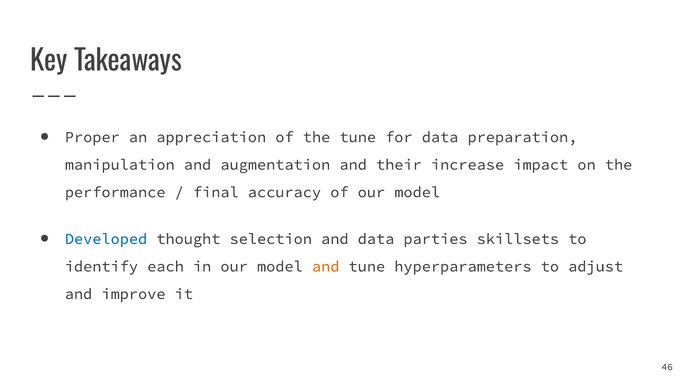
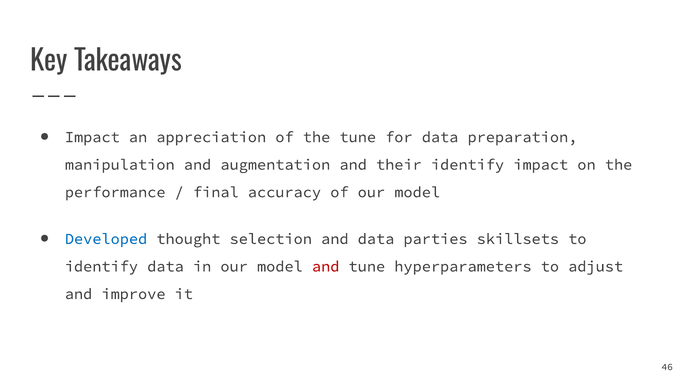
Proper: Proper -> Impact (92, 137)
their increase: increase -> identify (468, 164)
identify each: each -> data (166, 266)
and colour: orange -> red (326, 266)
